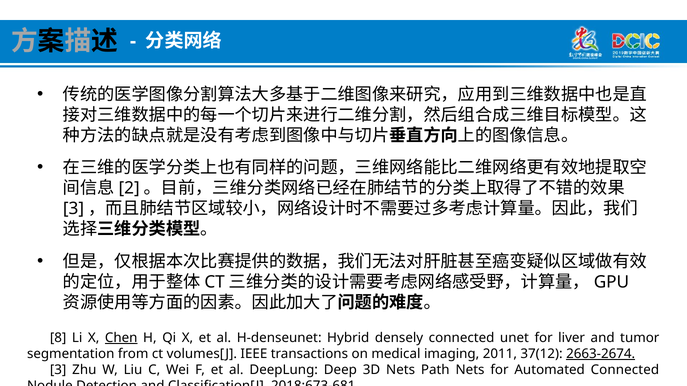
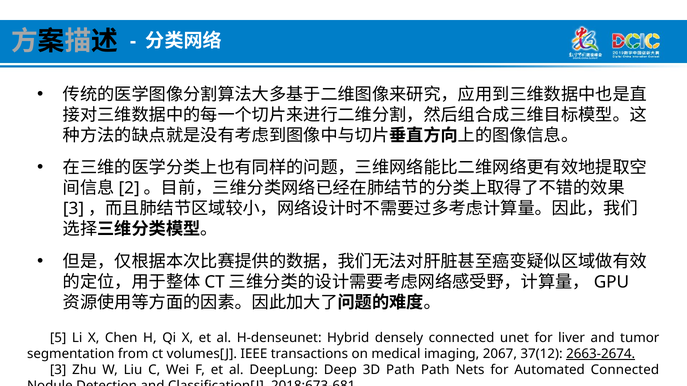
8: 8 -> 5 (58, 338)
Chen underline: present -> none (121, 338)
2011: 2011 -> 2067 (500, 354)
3D Nets: Nets -> Path (401, 370)
